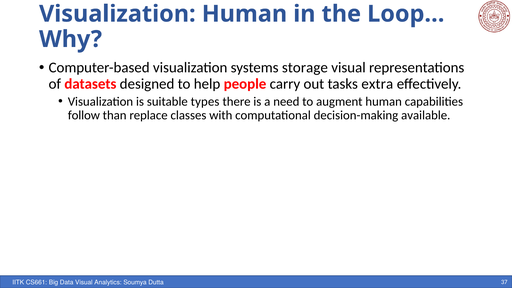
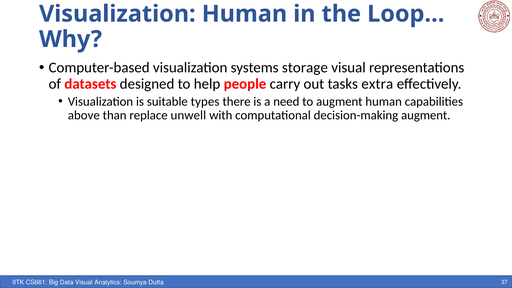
follow: follow -> above (84, 115)
classes: classes -> unwell (188, 115)
decision-making available: available -> augment (426, 115)
